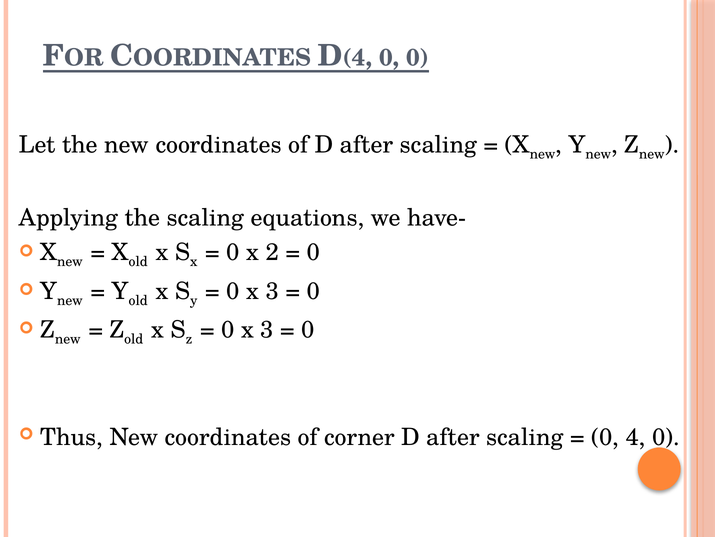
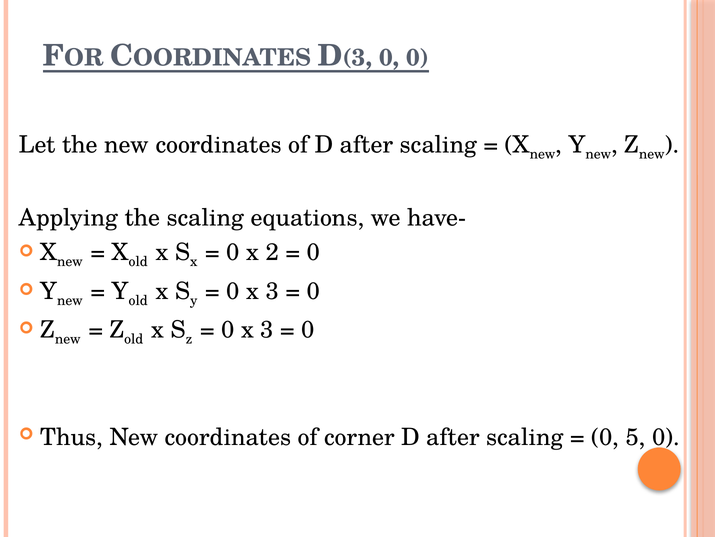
D 4: 4 -> 3 (357, 58)
0 4: 4 -> 5 (636, 437)
